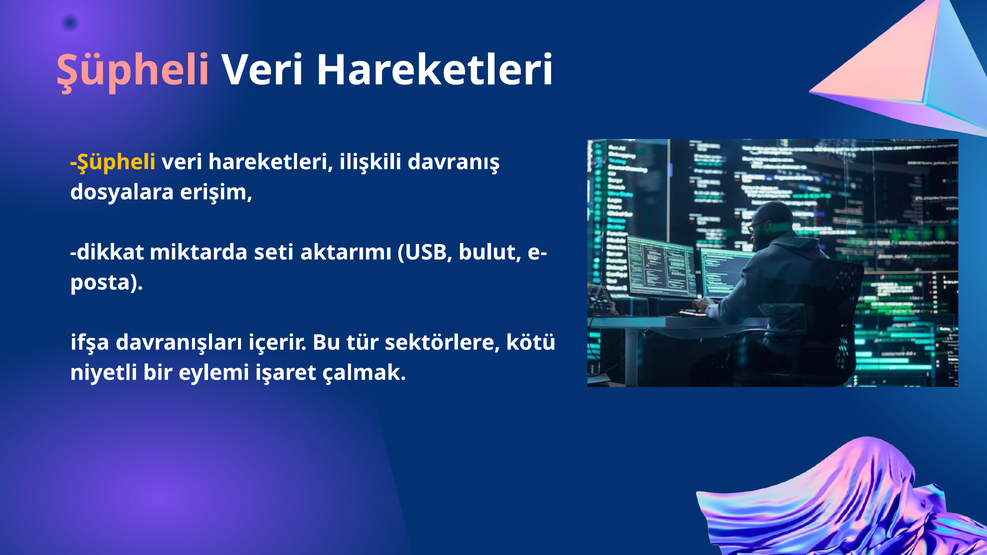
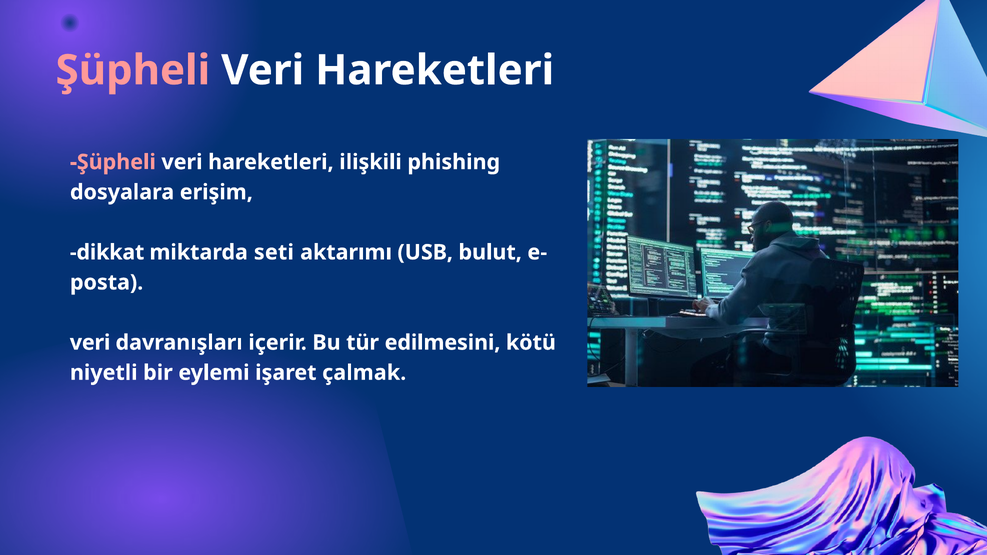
Şüpheli colour: yellow -> pink (113, 162)
davranış: davranış -> phishing (454, 162)
ifşa: ifşa -> veri (90, 343)
sektörlere: sektörlere -> edilmesini (443, 343)
